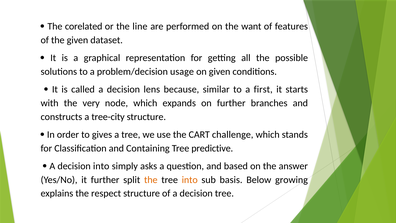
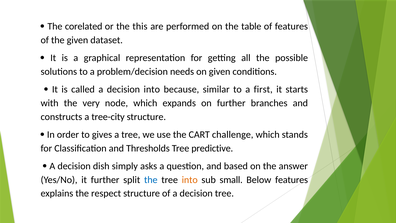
line: line -> this (140, 26)
want: want -> table (251, 26)
usage: usage -> needs (182, 72)
decision lens: lens -> into (152, 89)
Containing: Containing -> Thresholds (148, 148)
decision into: into -> dish (101, 166)
the colour: orange -> blue (151, 180)
basis: basis -> small (231, 180)
Below growing: growing -> features (292, 180)
